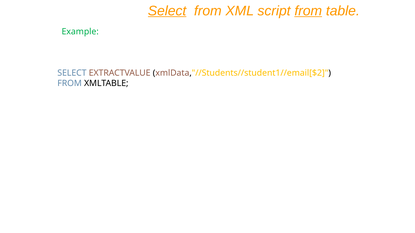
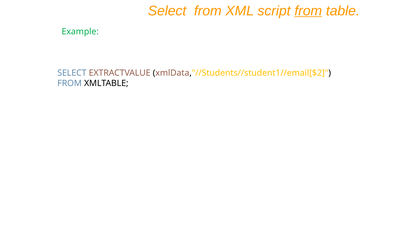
Select underline: present -> none (167, 11)
